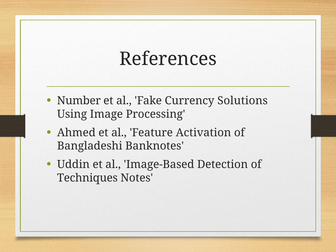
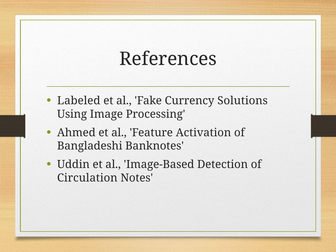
Number: Number -> Labeled (79, 101)
Techniques: Techniques -> Circulation (87, 178)
